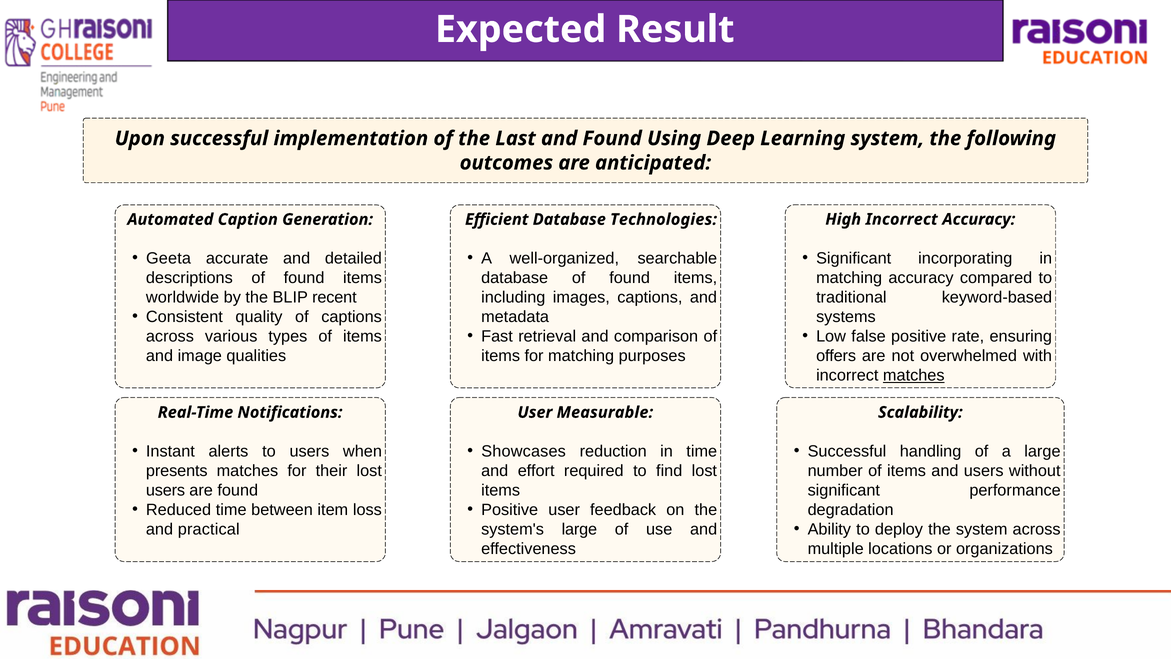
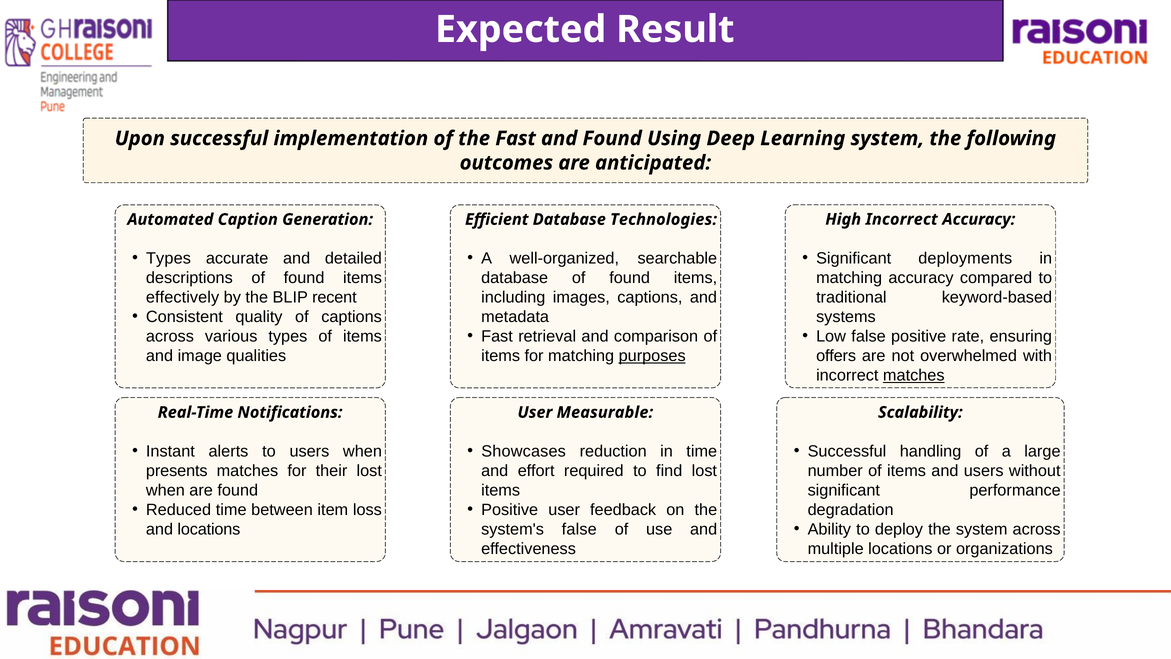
the Last: Last -> Fast (516, 138)
incorporating: incorporating -> deployments (965, 258)
Geeta: Geeta -> Types (168, 258)
worldwide: worldwide -> effectively (183, 297)
purposes underline: none -> present (652, 356)
users: users -> when (165, 490)
and practical: practical -> locations (209, 529)
system's large: large -> false (579, 529)
